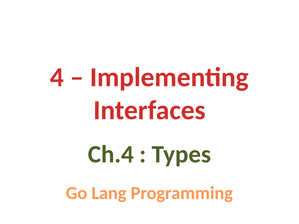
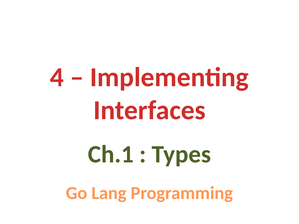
Ch.4: Ch.4 -> Ch.1 (111, 154)
